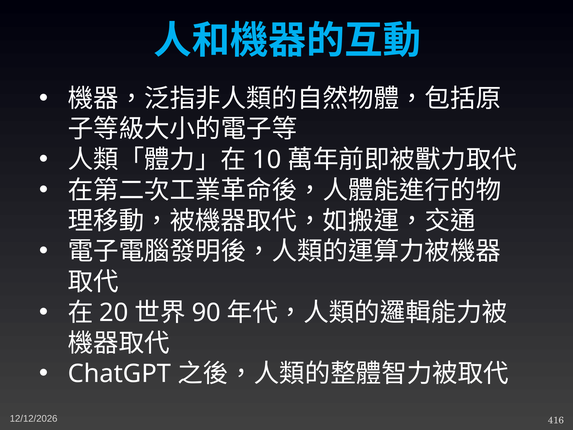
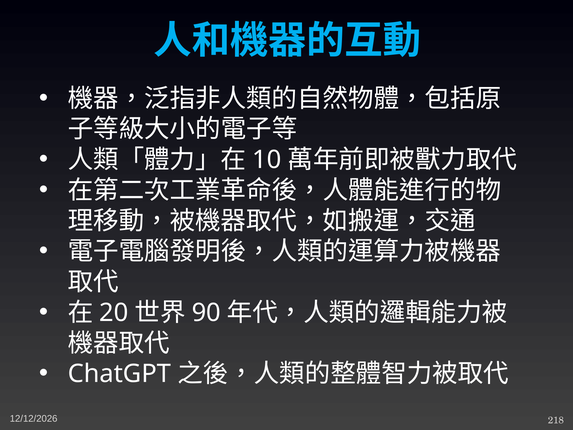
416: 416 -> 218 (556, 420)
